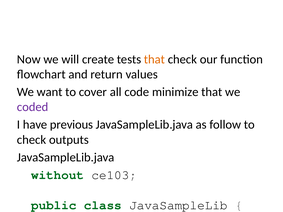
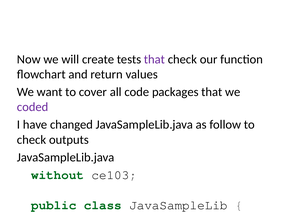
that colour: orange -> purple (154, 59)
minimize: minimize -> packages (175, 92)
previous: previous -> changed (71, 125)
